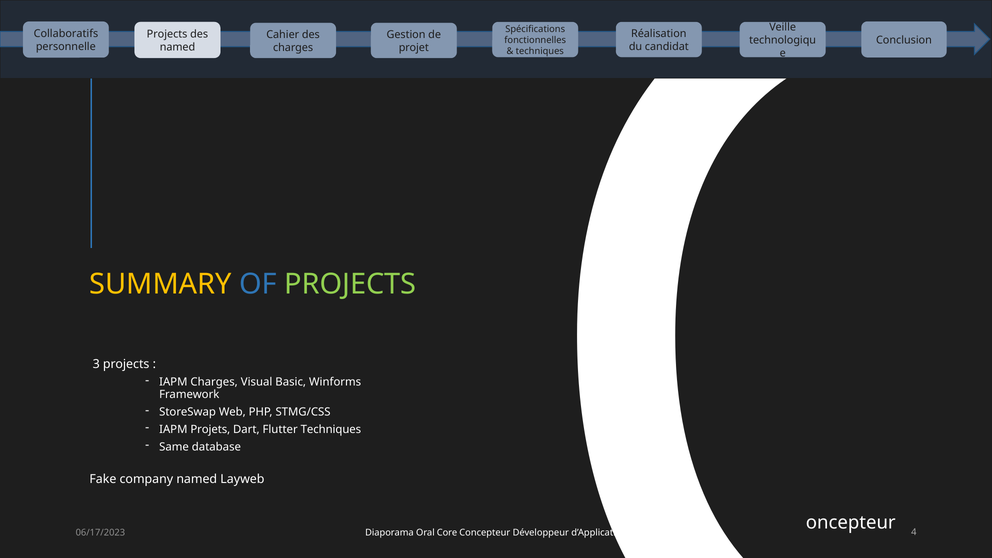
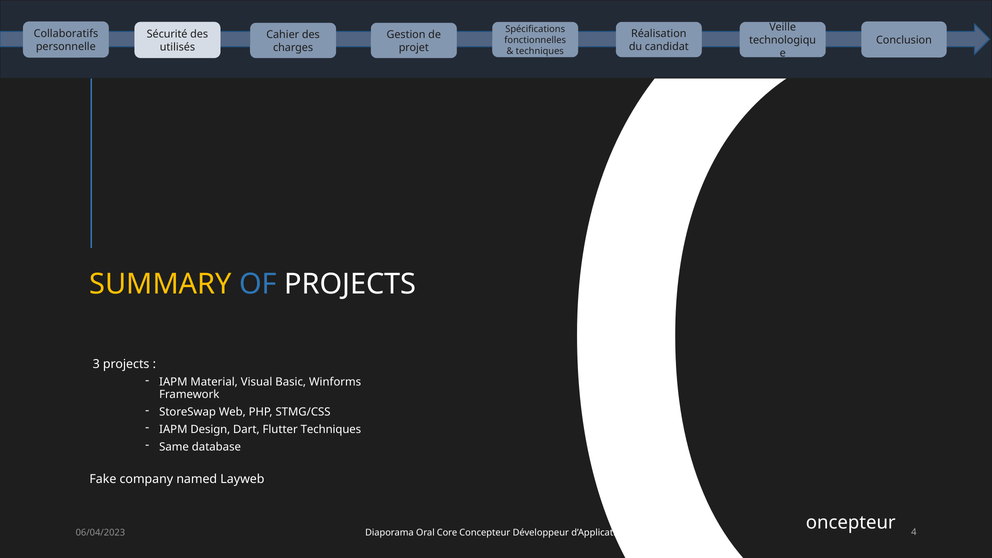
Projects: Projects -> Sécurité (167, 34)
named: named -> utilisés (177, 47)
PROJECTS colour: light green -> white (350, 284)
IAPM Charges: Charges -> Material (214, 382)
Projets: Projets -> Design (210, 429)
06/17/2023: 06/17/2023 -> 06/04/2023 (100, 533)
